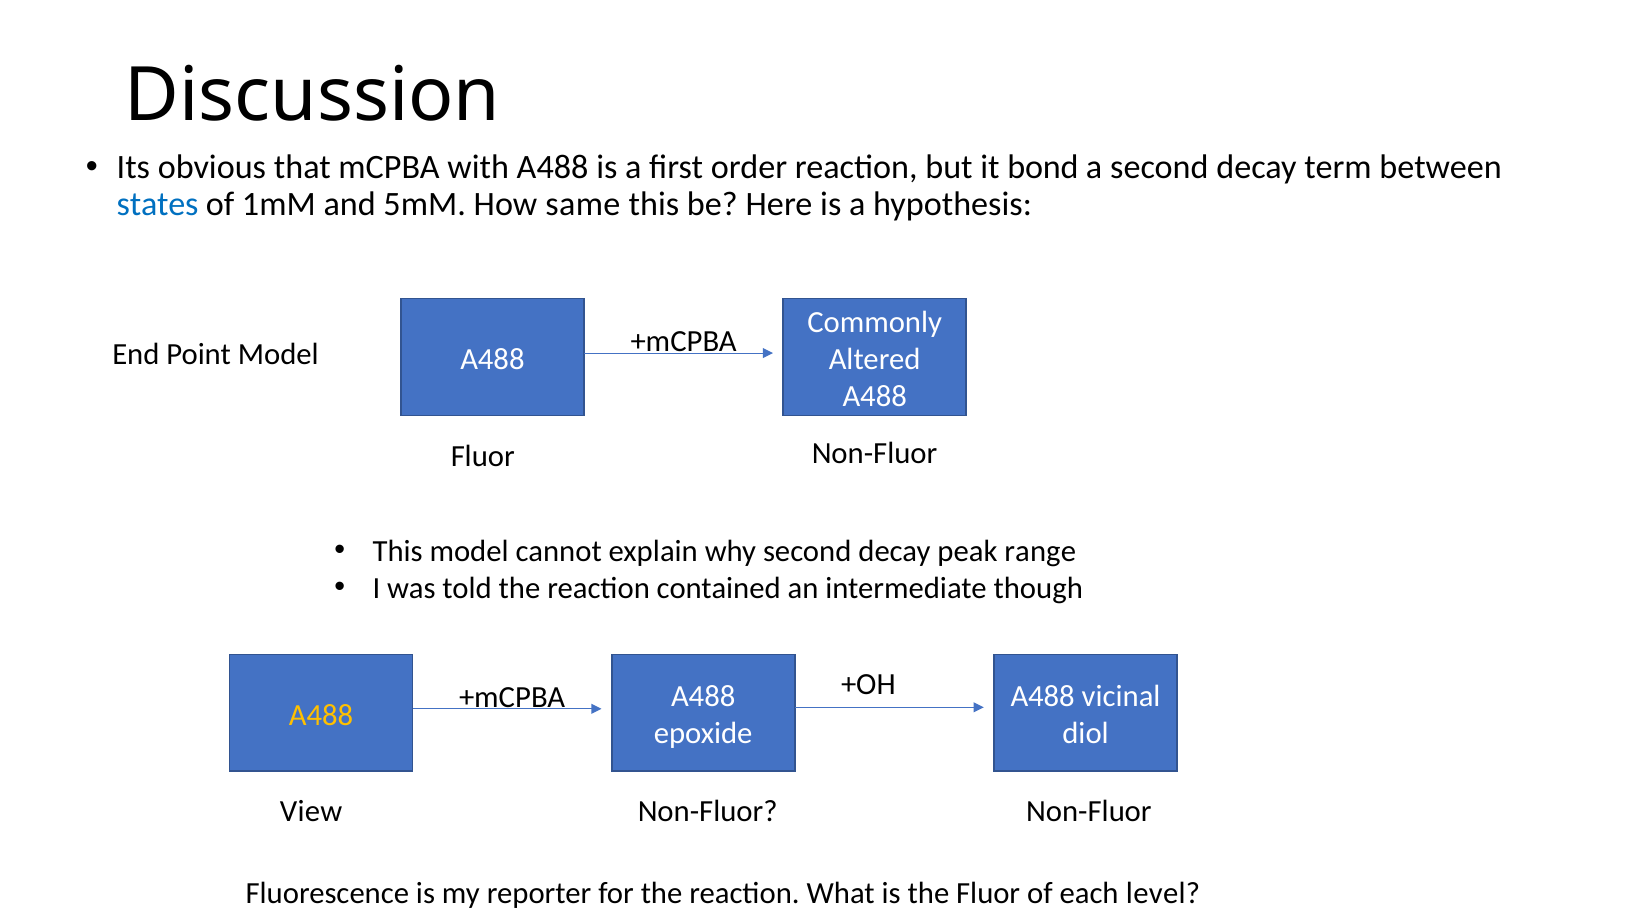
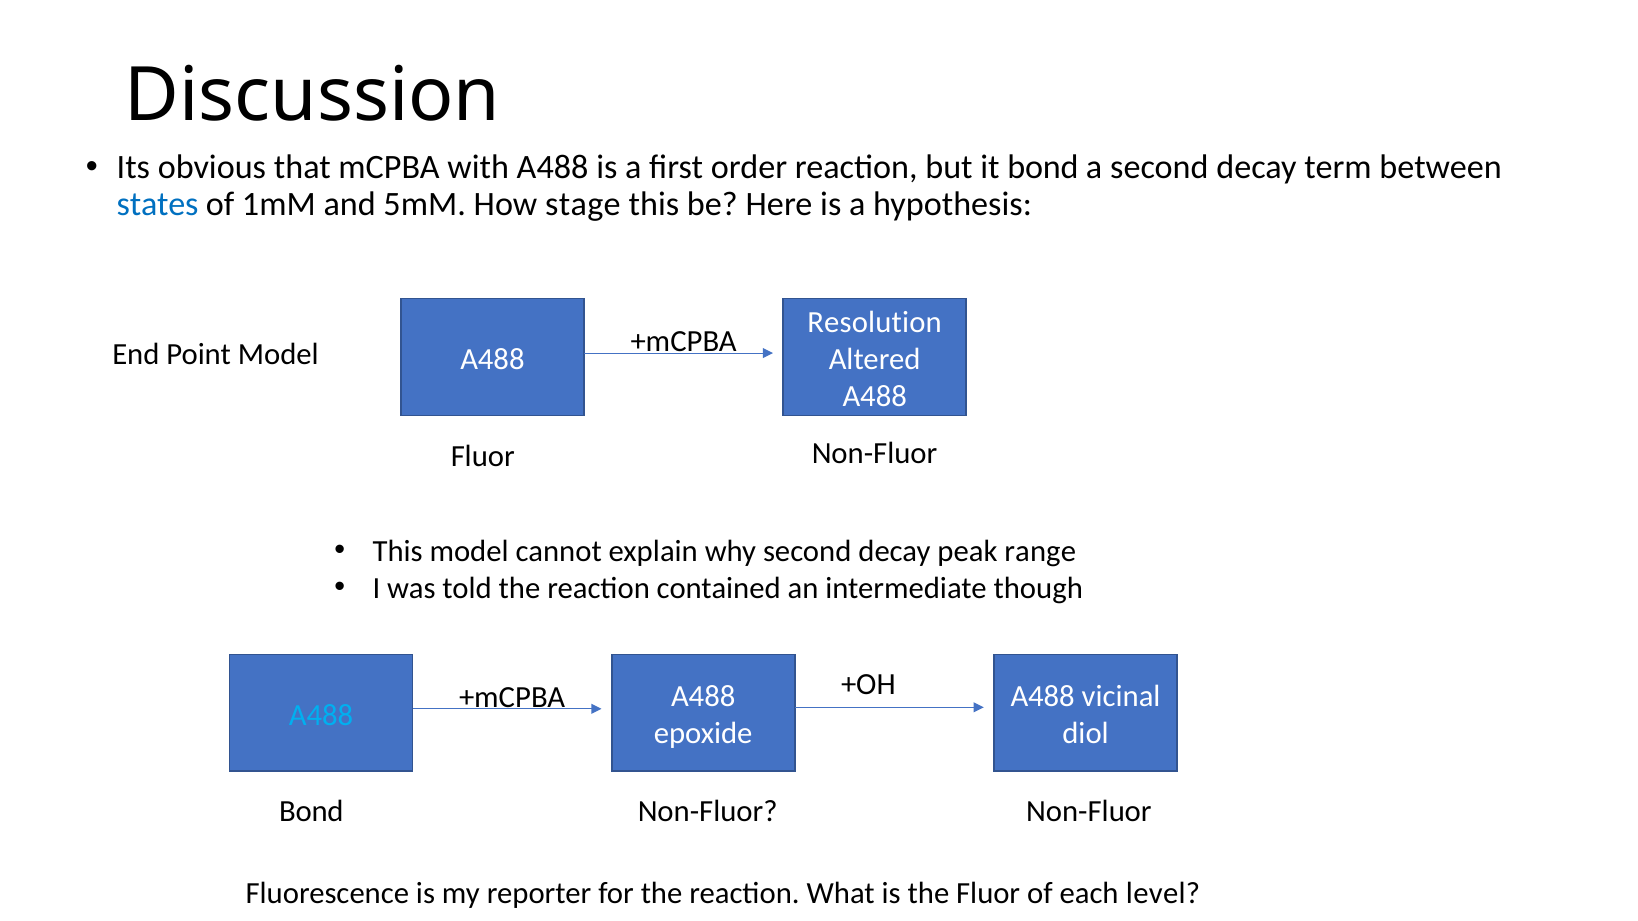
same: same -> stage (583, 204)
Commonly: Commonly -> Resolution (875, 323)
A488 colour: yellow -> light blue (321, 715)
View: View -> Bond (311, 812)
